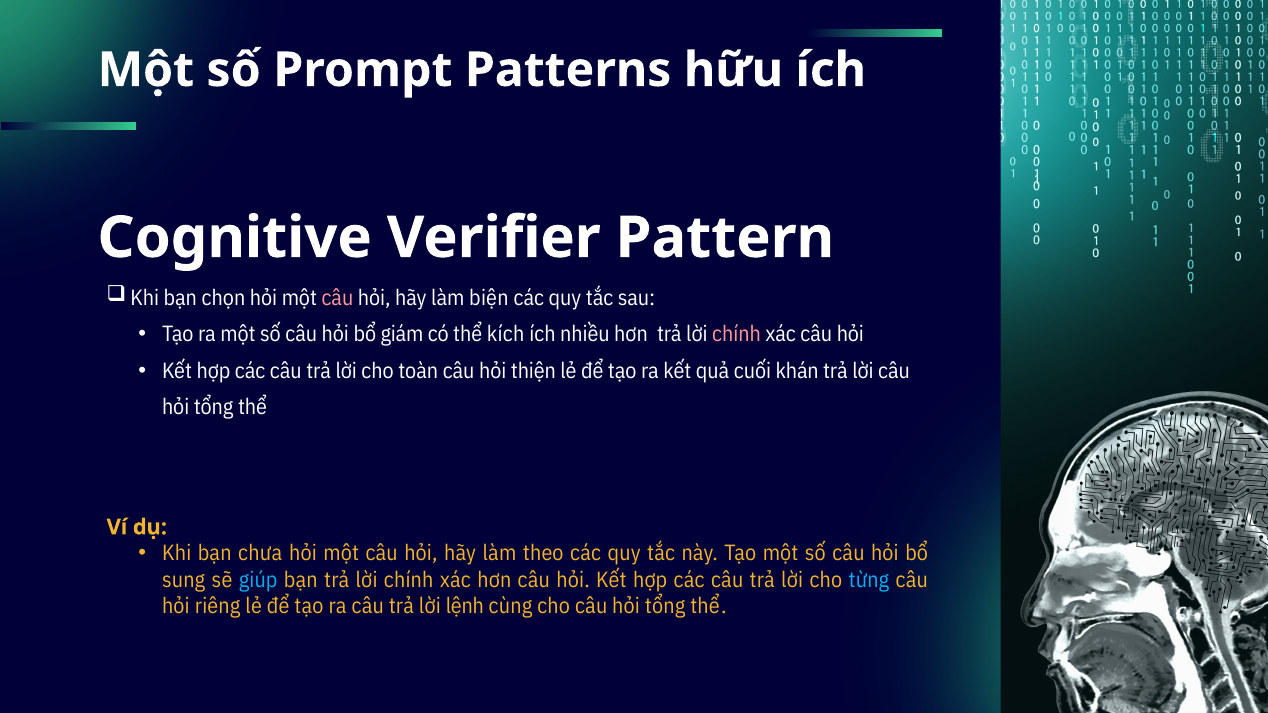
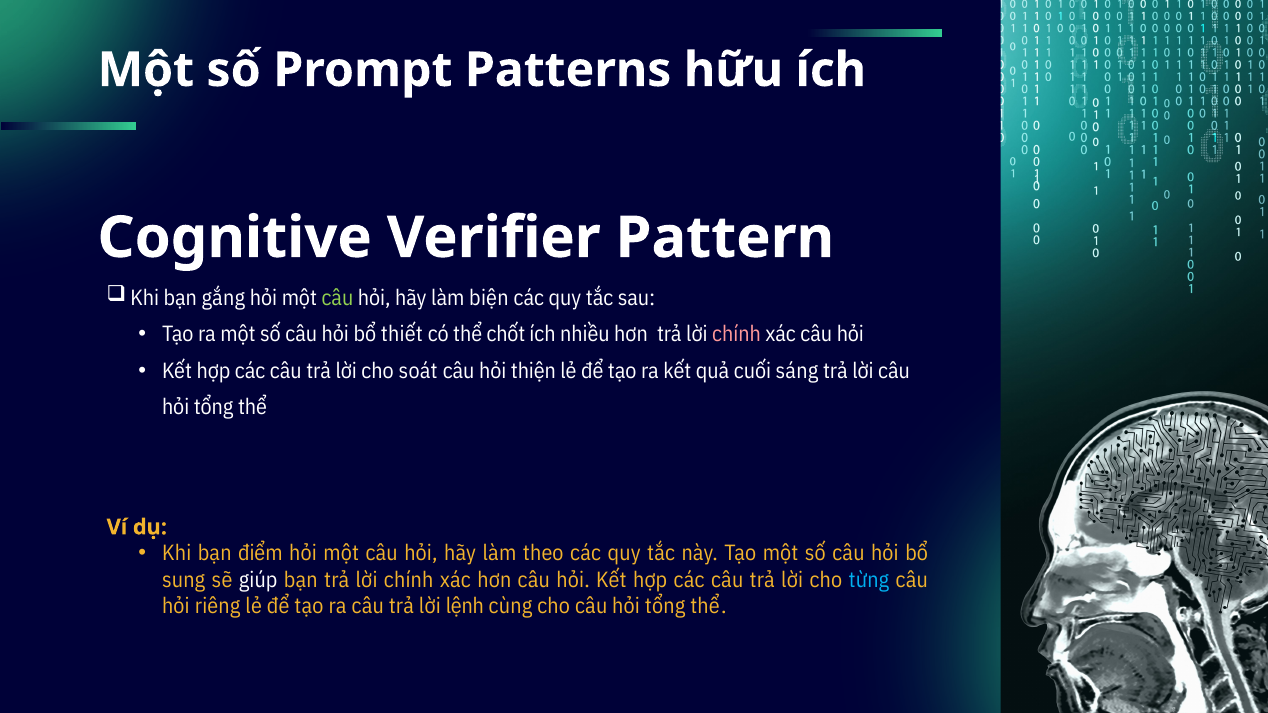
chọn: chọn -> gắng (223, 298)
câu colour: pink -> light green (337, 298)
giám: giám -> thiết (402, 335)
kích: kích -> chốt (506, 335)
toàn: toàn -> soát (418, 371)
khán: khán -> sáng (797, 371)
chưa: chưa -> điểm (260, 554)
giúp colour: light blue -> white (258, 580)
